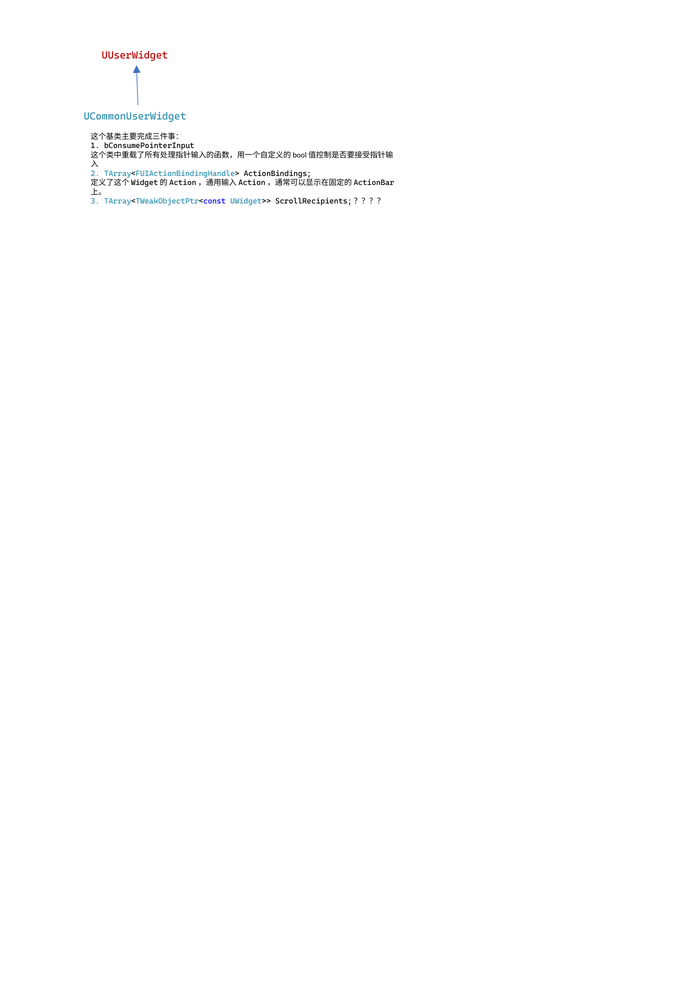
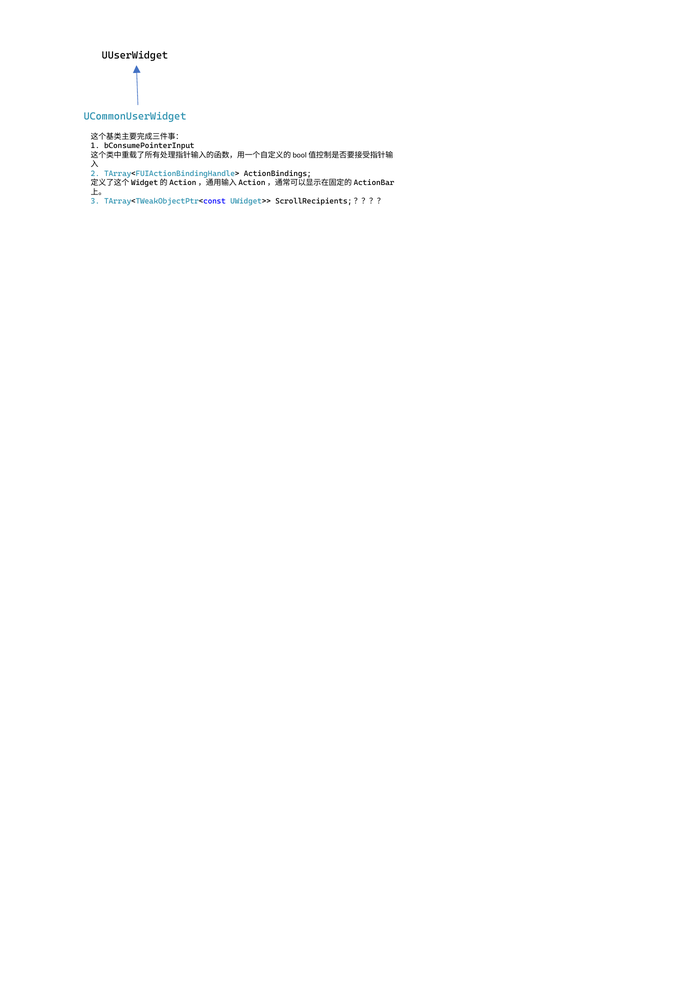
UUserWidget colour: red -> black (135, 55)
